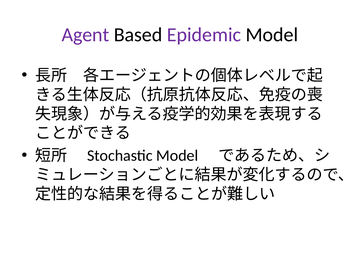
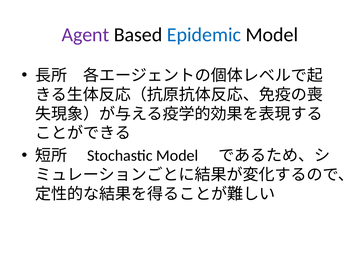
Epidemic colour: purple -> blue (204, 35)
